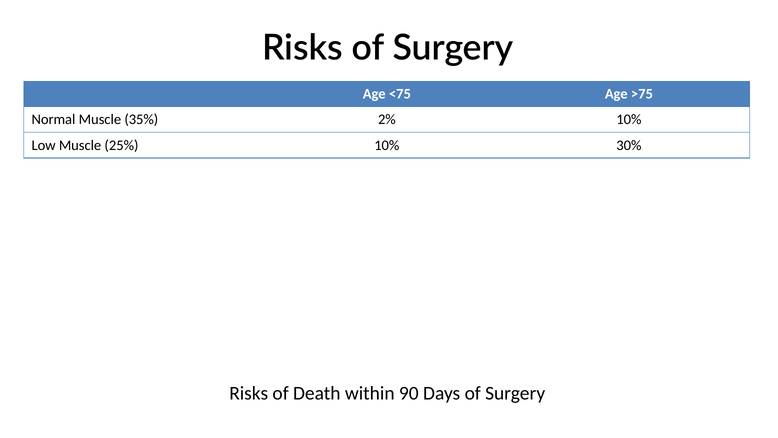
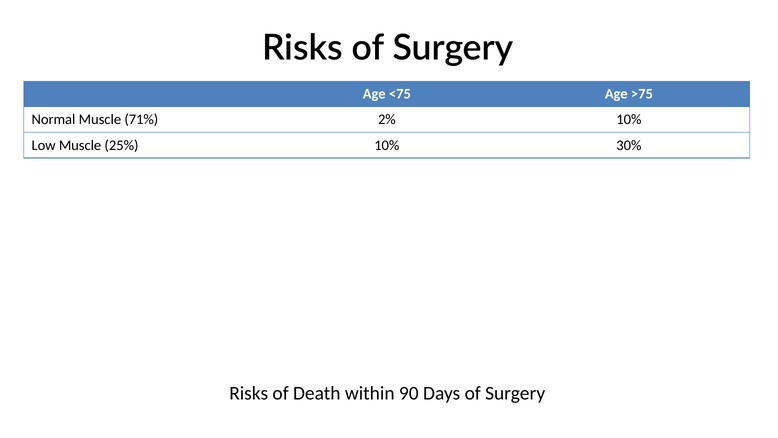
35%: 35% -> 71% (141, 120)
